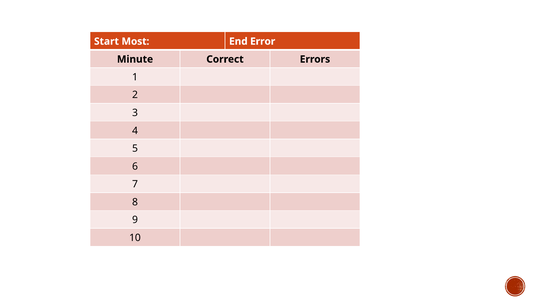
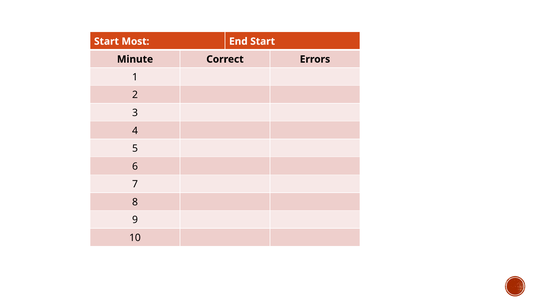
End Error: Error -> Start (263, 41)
